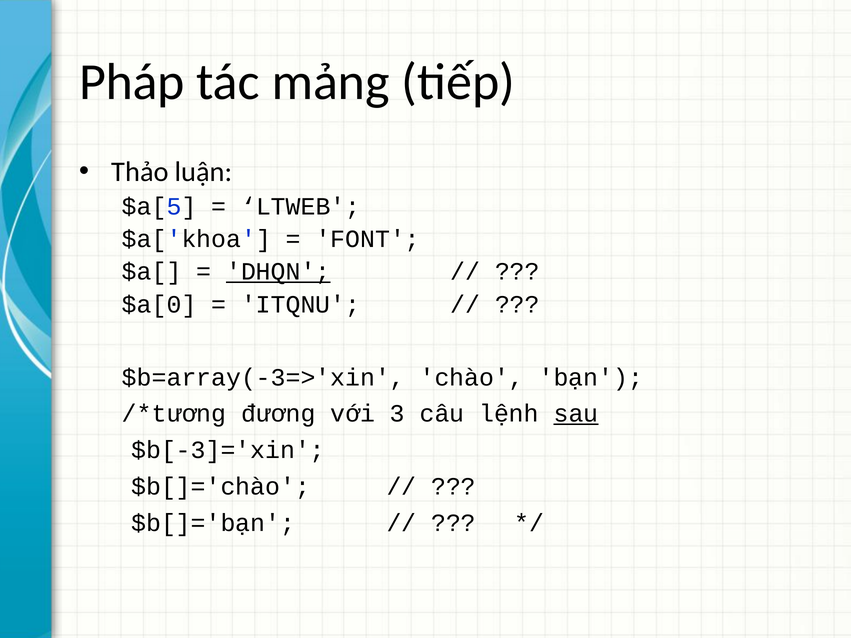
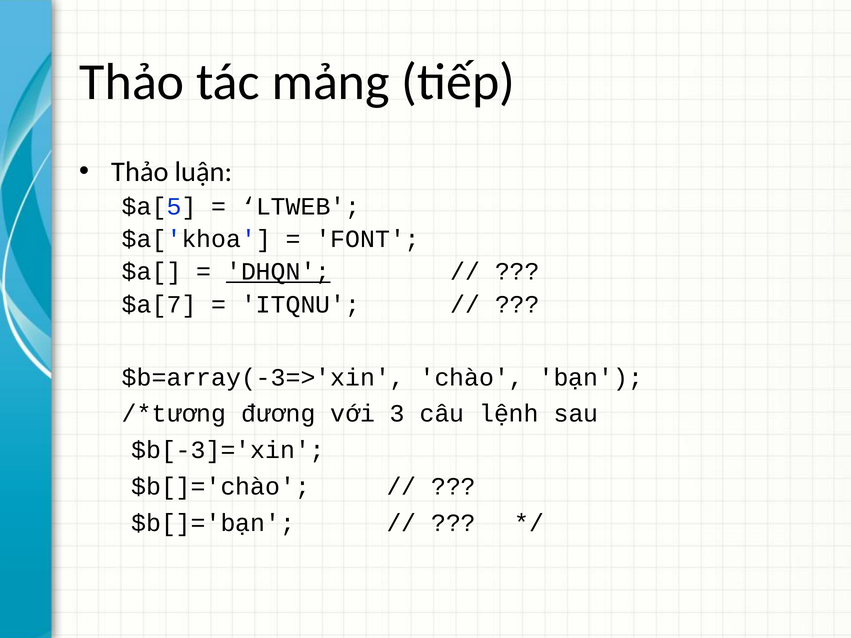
Pháp: Pháp -> Thảo (132, 82)
$a[0: $a[0 -> $a[7 (159, 305)
sau underline: present -> none (576, 414)
